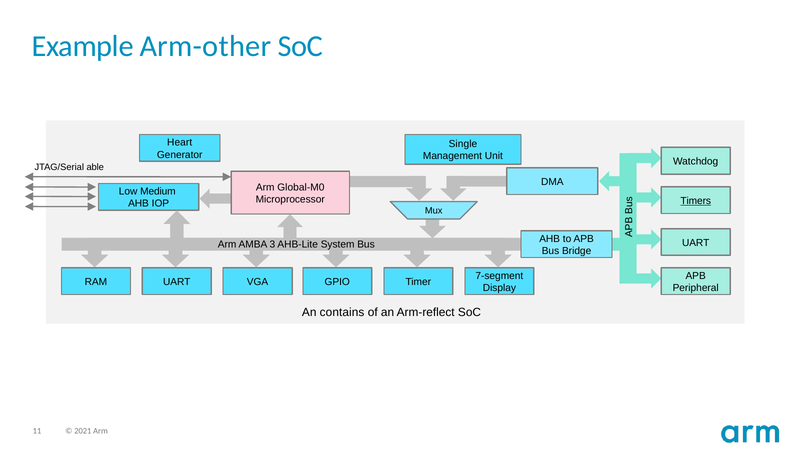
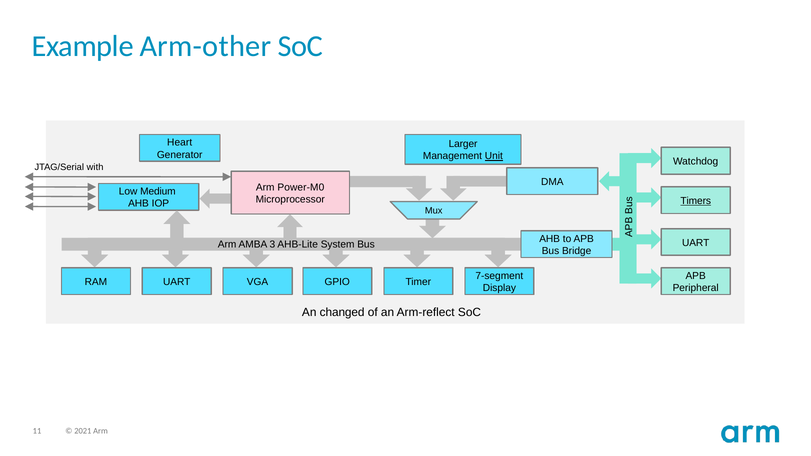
Single: Single -> Larger (463, 144)
Unit underline: none -> present (494, 156)
able: able -> with (95, 167)
Global-M0: Global-M0 -> Power-M0 (301, 187)
contains: contains -> changed (342, 312)
